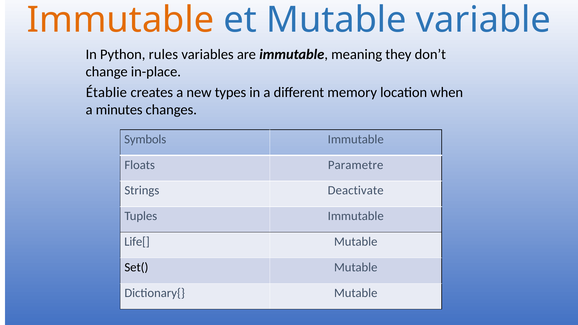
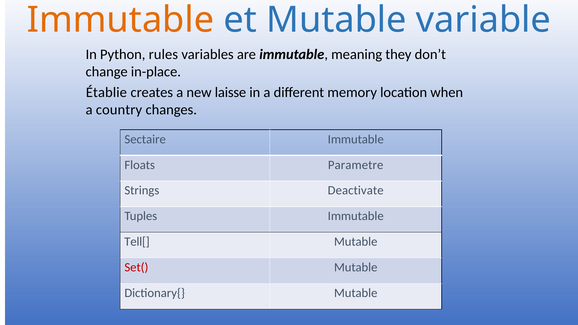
types: types -> laisse (230, 93)
minutes: minutes -> country (119, 110)
Symbols: Symbols -> Sectaire (145, 139)
Life[: Life[ -> Tell[ (137, 242)
Set( colour: black -> red (136, 267)
